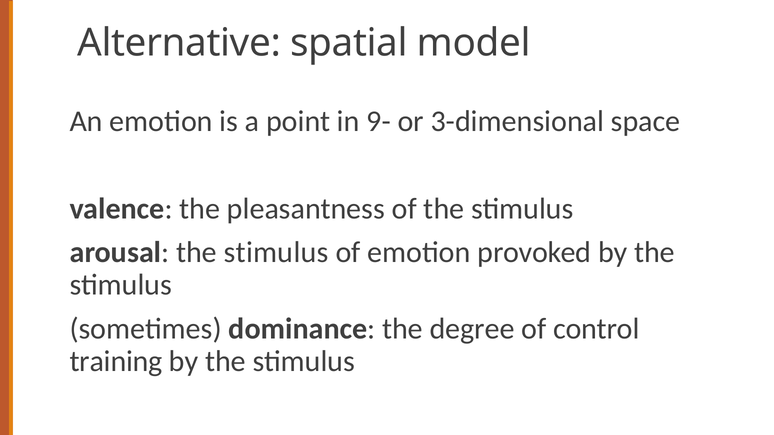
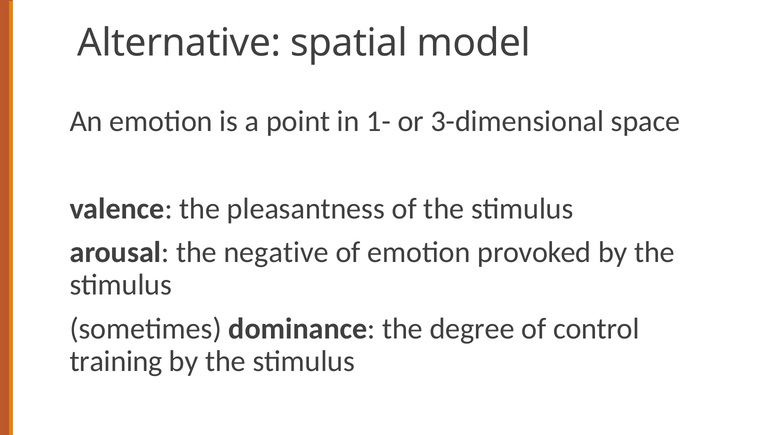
9-: 9- -> 1- (379, 121)
arousal the stimulus: stimulus -> negative (276, 253)
